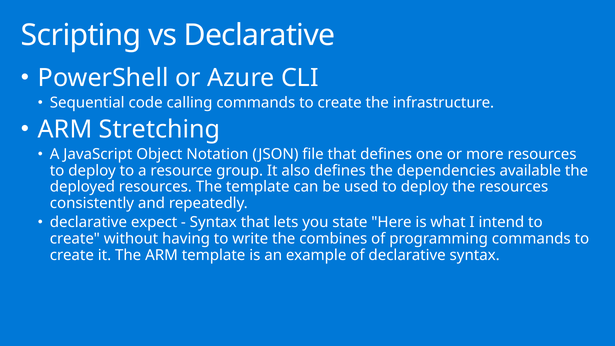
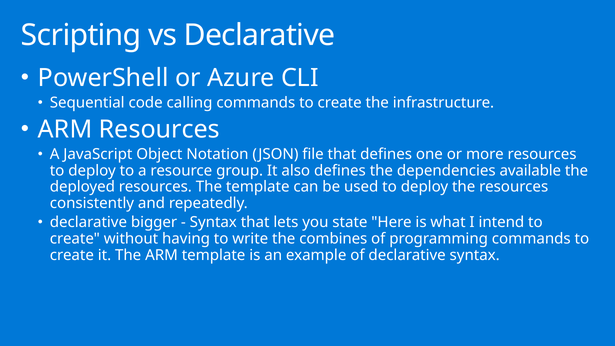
ARM Stretching: Stretching -> Resources (159, 129)
expect: expect -> bigger (154, 222)
